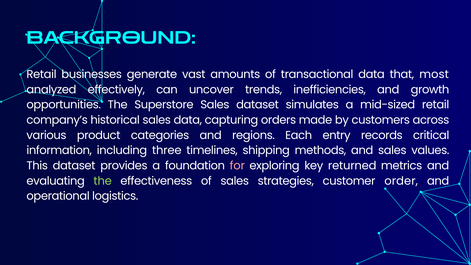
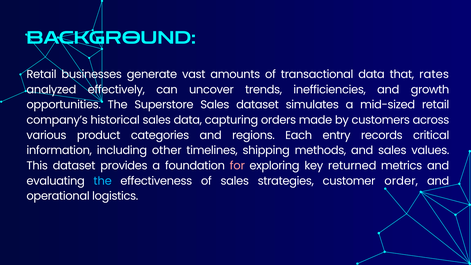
most: most -> rates (434, 74)
three: three -> other (167, 150)
the colour: light green -> light blue (103, 181)
